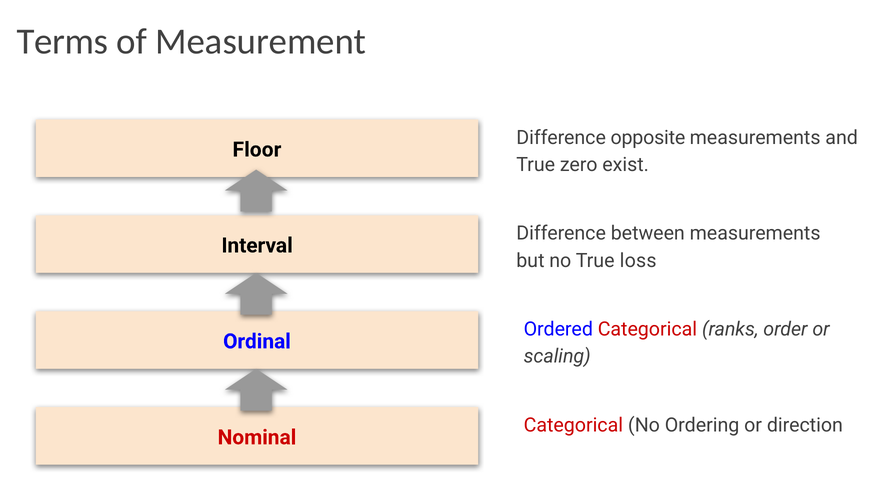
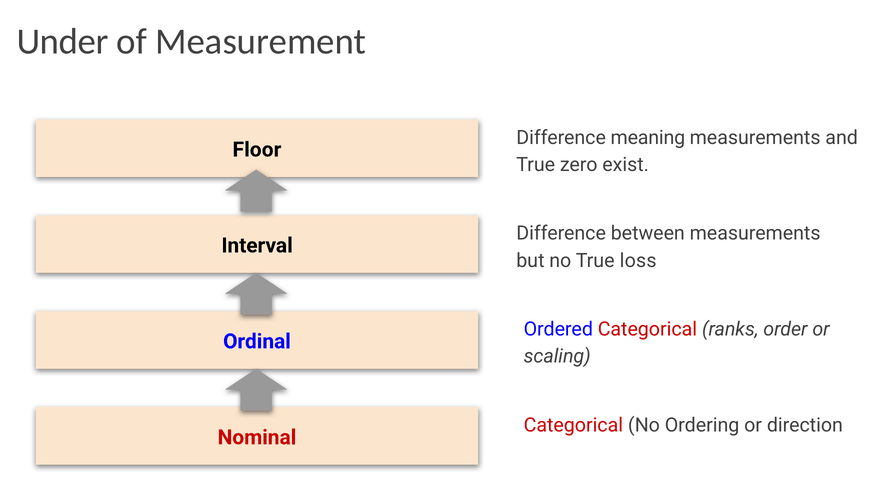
Terms: Terms -> Under (63, 42)
opposite: opposite -> meaning (648, 137)
